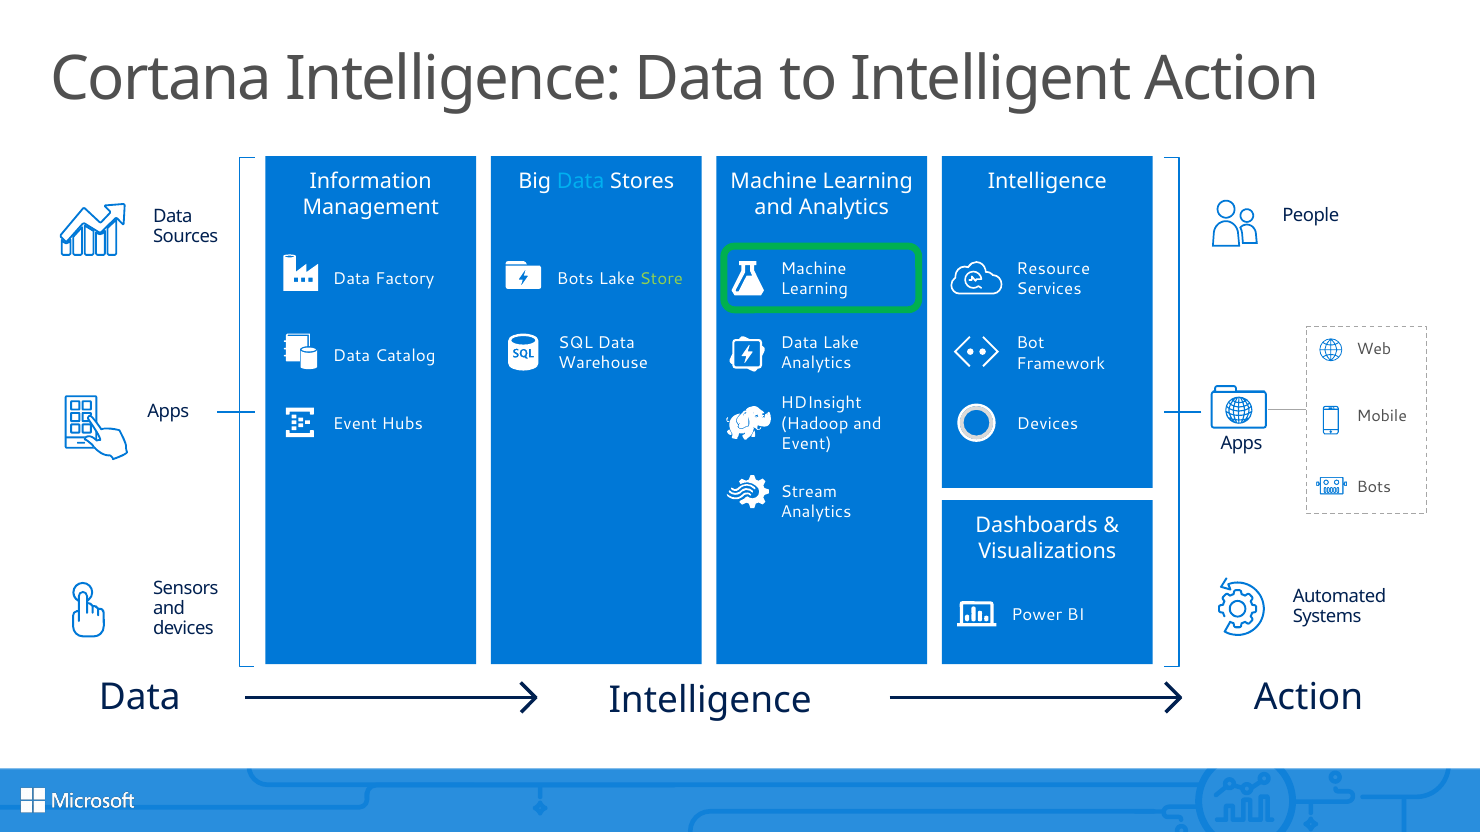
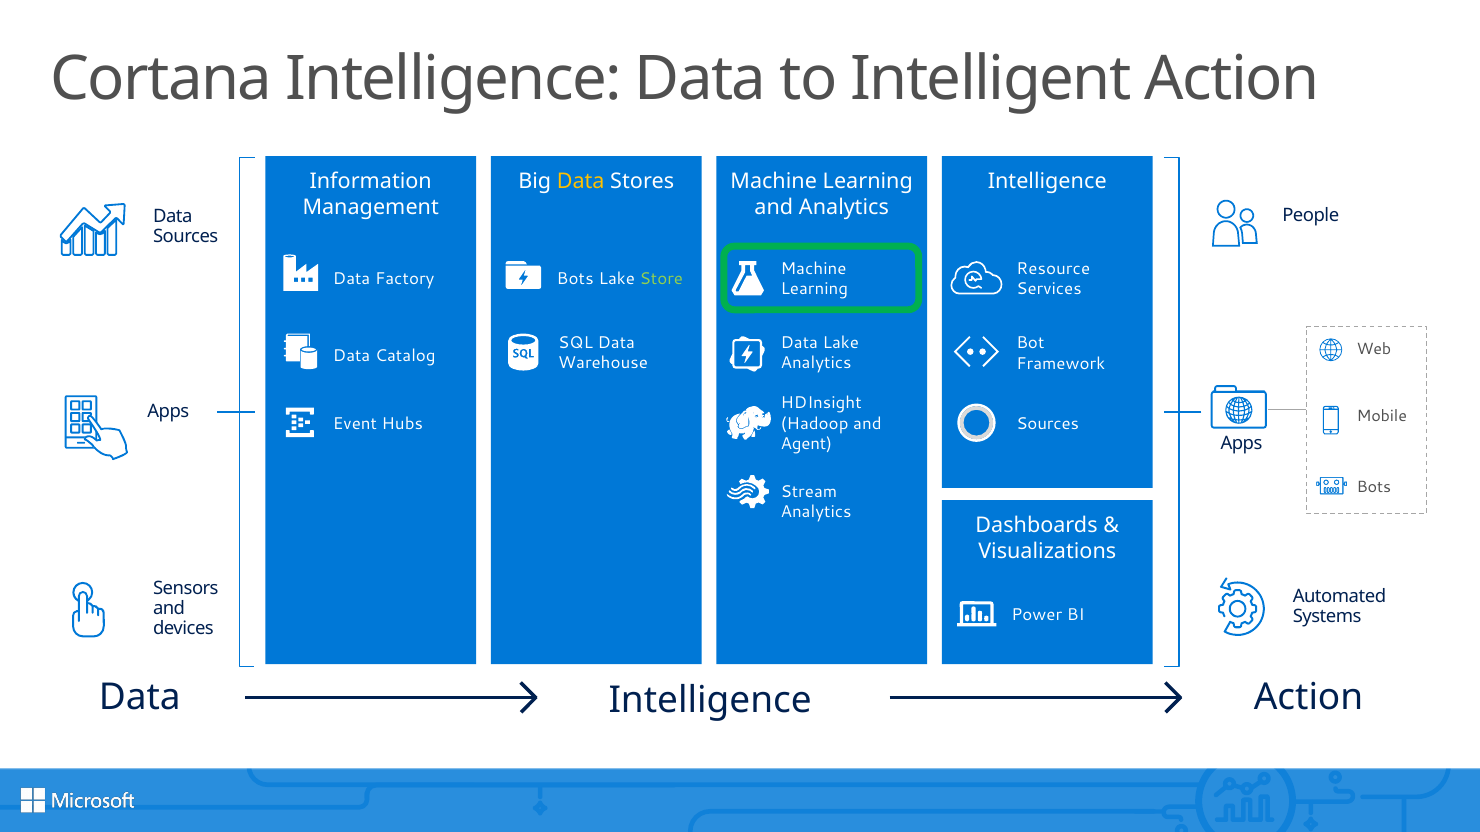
Data colour: light blue -> yellow (581, 182)
Devices: Devices -> Sources (1048, 424)
Event: Event -> Agent (806, 444)
